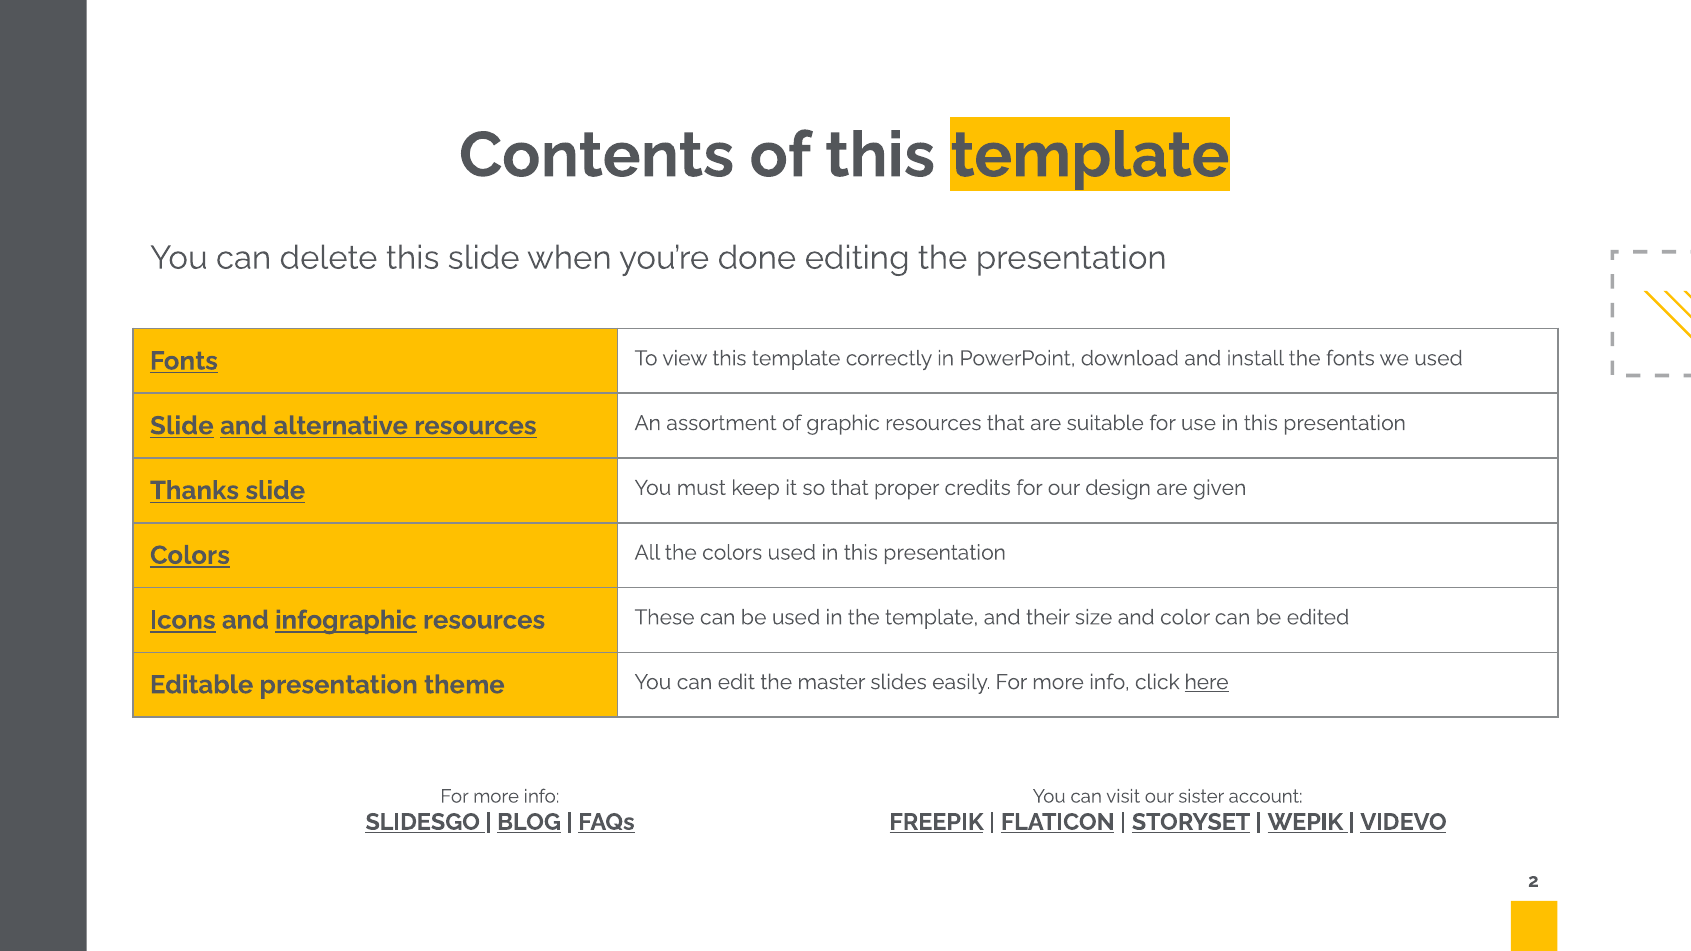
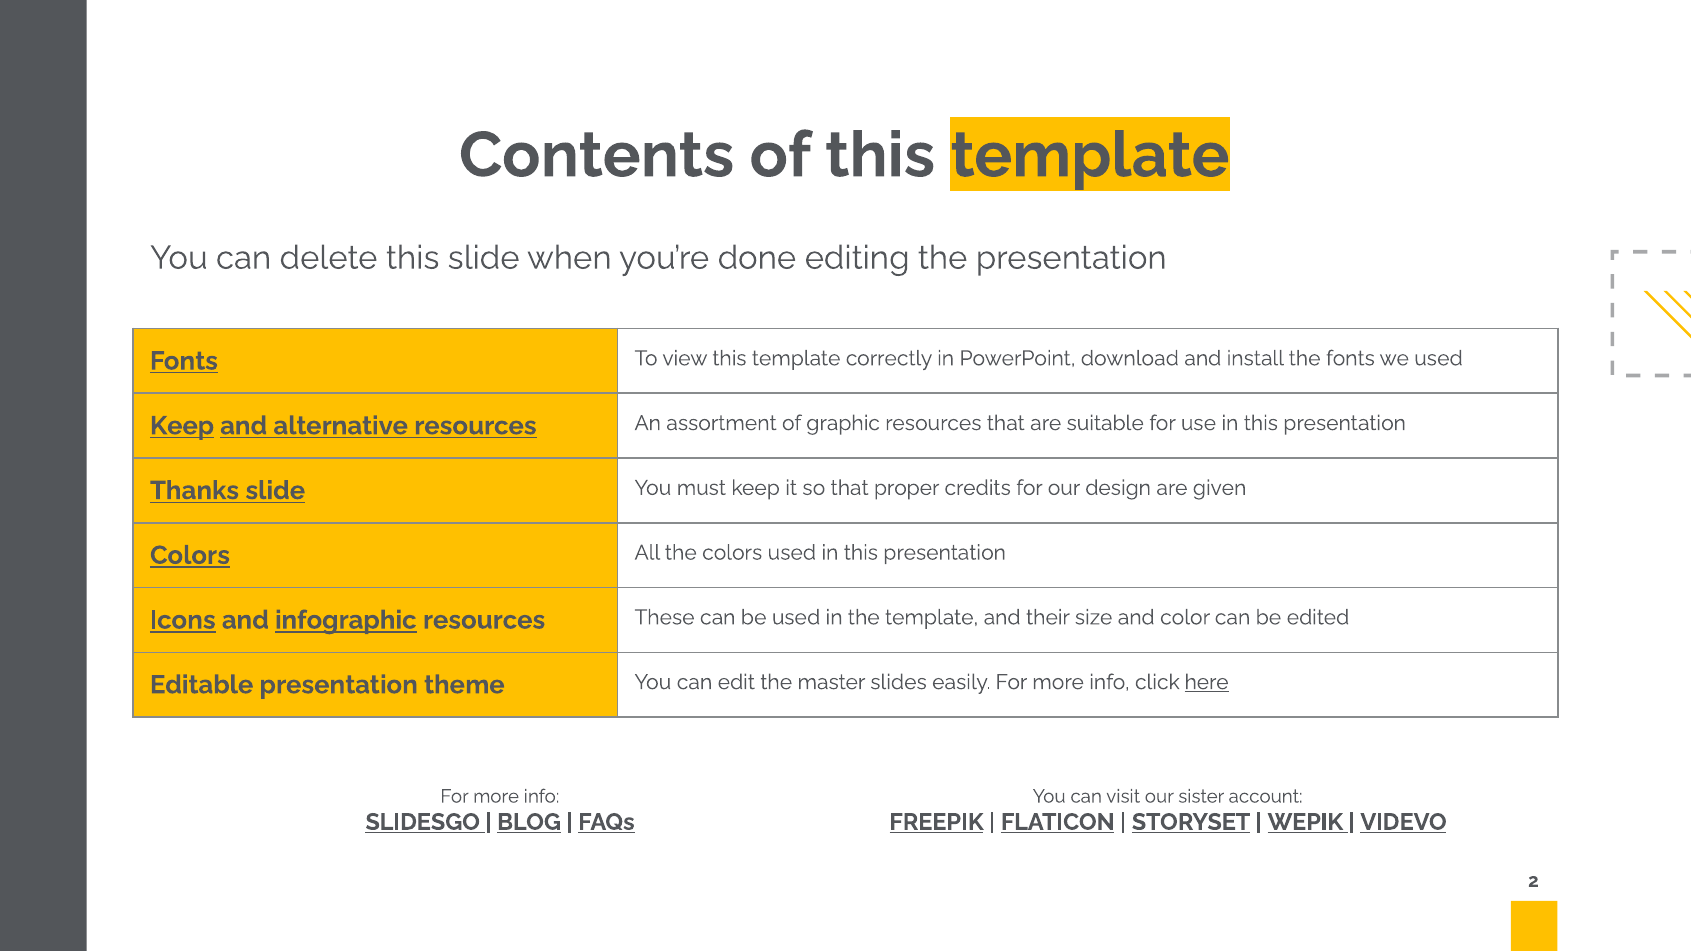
Slide: Slide -> Keep (182, 426)
